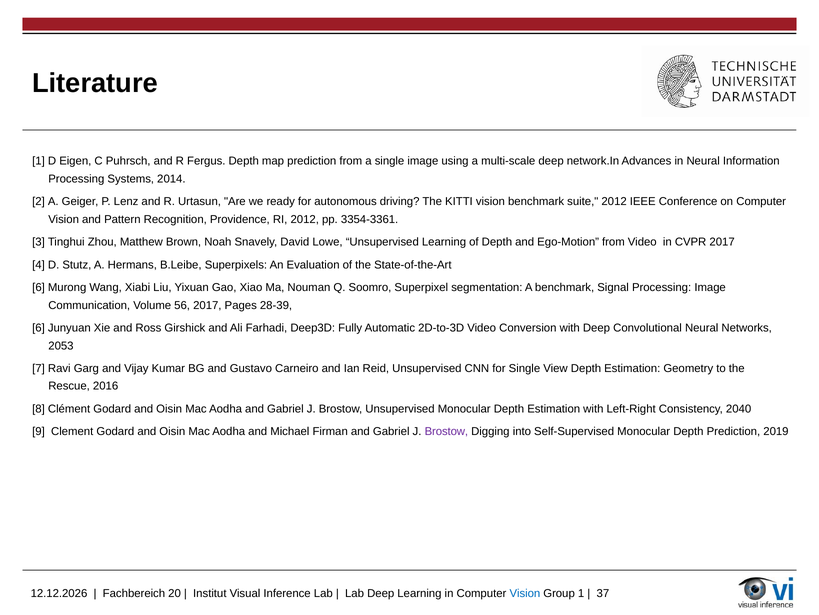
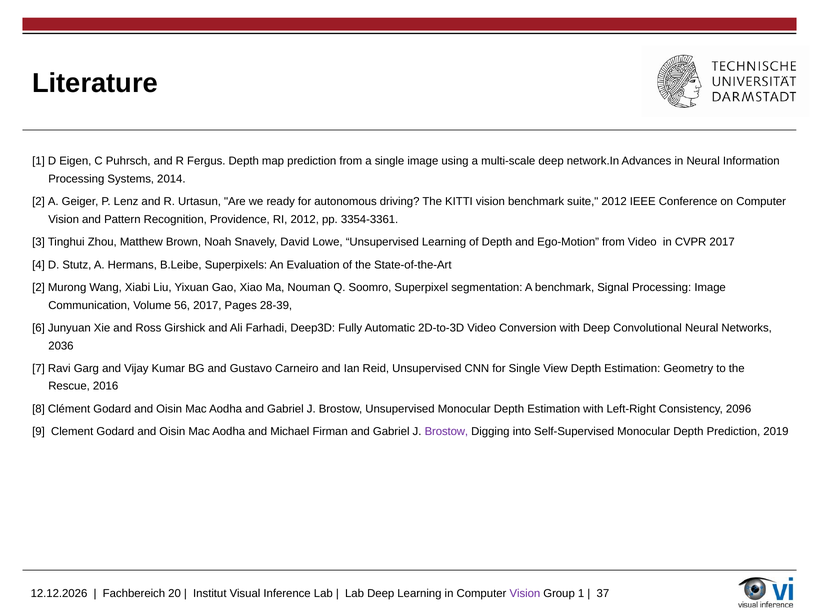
6: 6 -> 2 (39, 287)
2053: 2053 -> 2036 (61, 345)
2040: 2040 -> 2096 (739, 408)
Vision colour: blue -> purple (525, 593)
